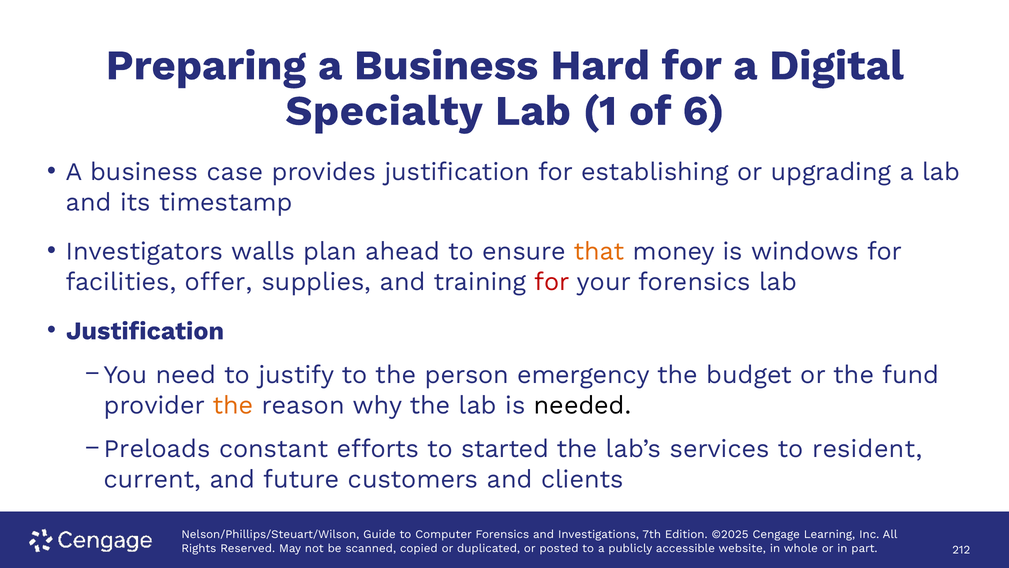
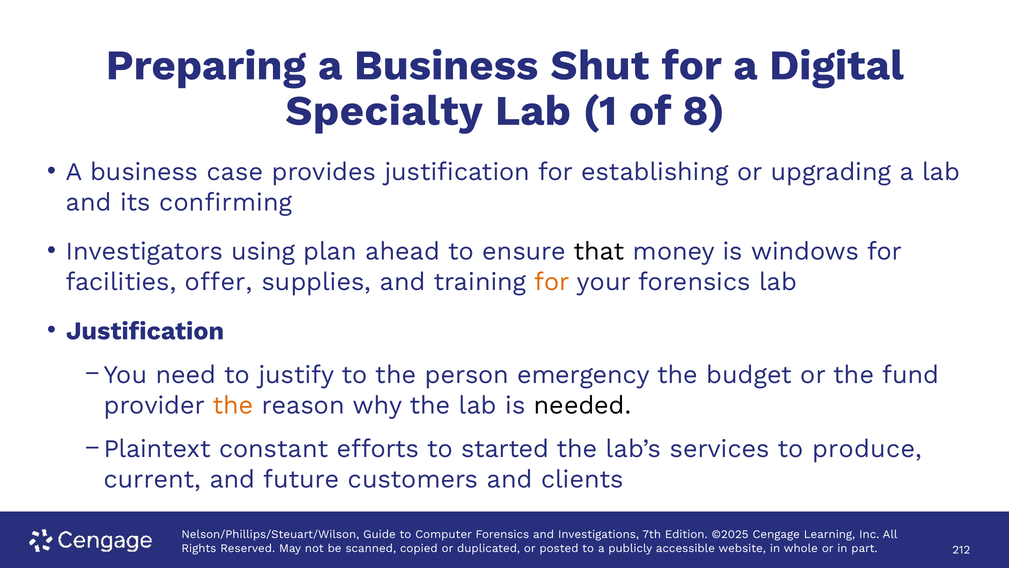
Hard: Hard -> Shut (600, 65)
6: 6 -> 8 (703, 111)
timestamp: timestamp -> confirming (226, 202)
walls: walls -> using (263, 251)
that colour: orange -> black (599, 251)
for colour: red -> orange (552, 281)
Preloads: Preloads -> Plaintext (157, 449)
resident: resident -> produce (867, 449)
